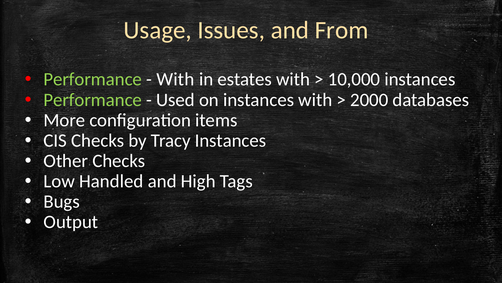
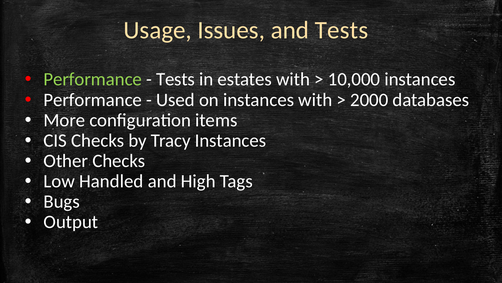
and From: From -> Tests (341, 30)
With: With -> Tests (176, 79)
Performance colour: light green -> white (93, 100)
